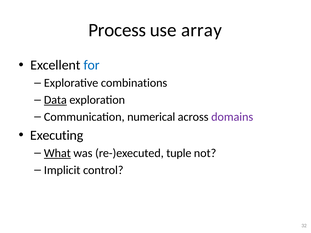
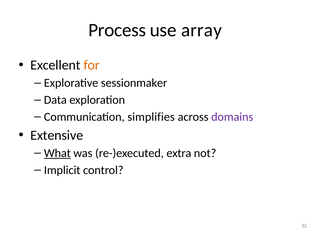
for colour: blue -> orange (92, 65)
combinations: combinations -> sessionmaker (134, 83)
Data underline: present -> none (55, 100)
numerical: numerical -> simplifies (151, 117)
Executing: Executing -> Extensive (57, 135)
tuple: tuple -> extra (179, 153)
